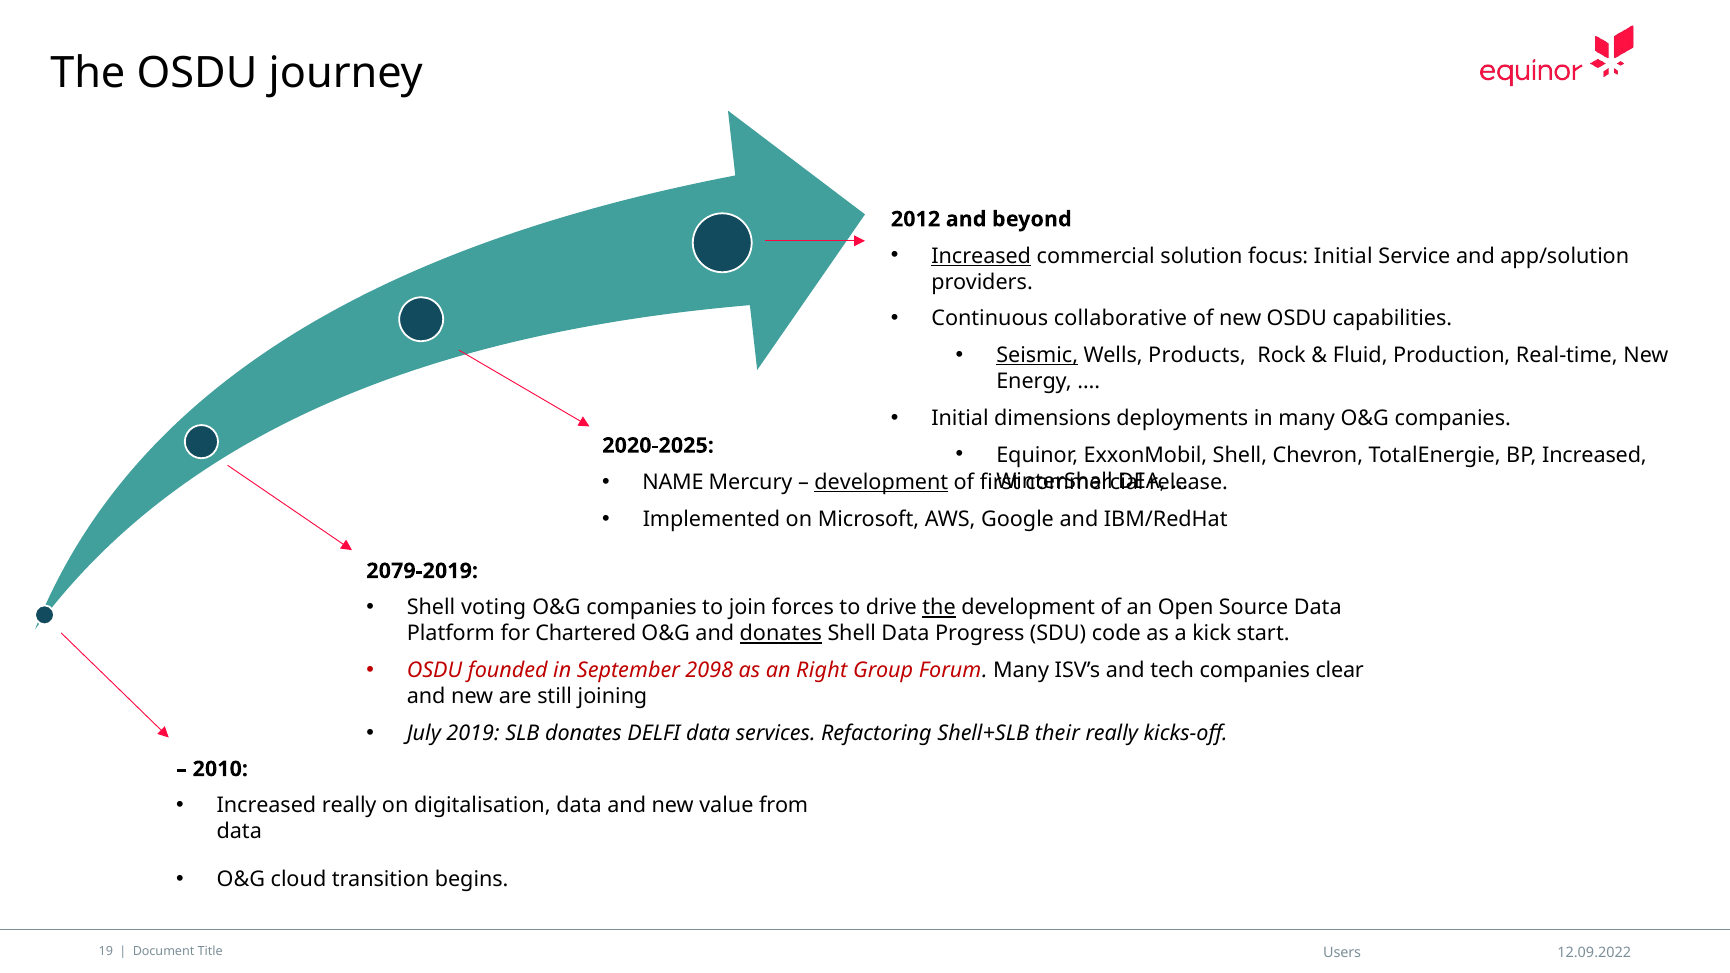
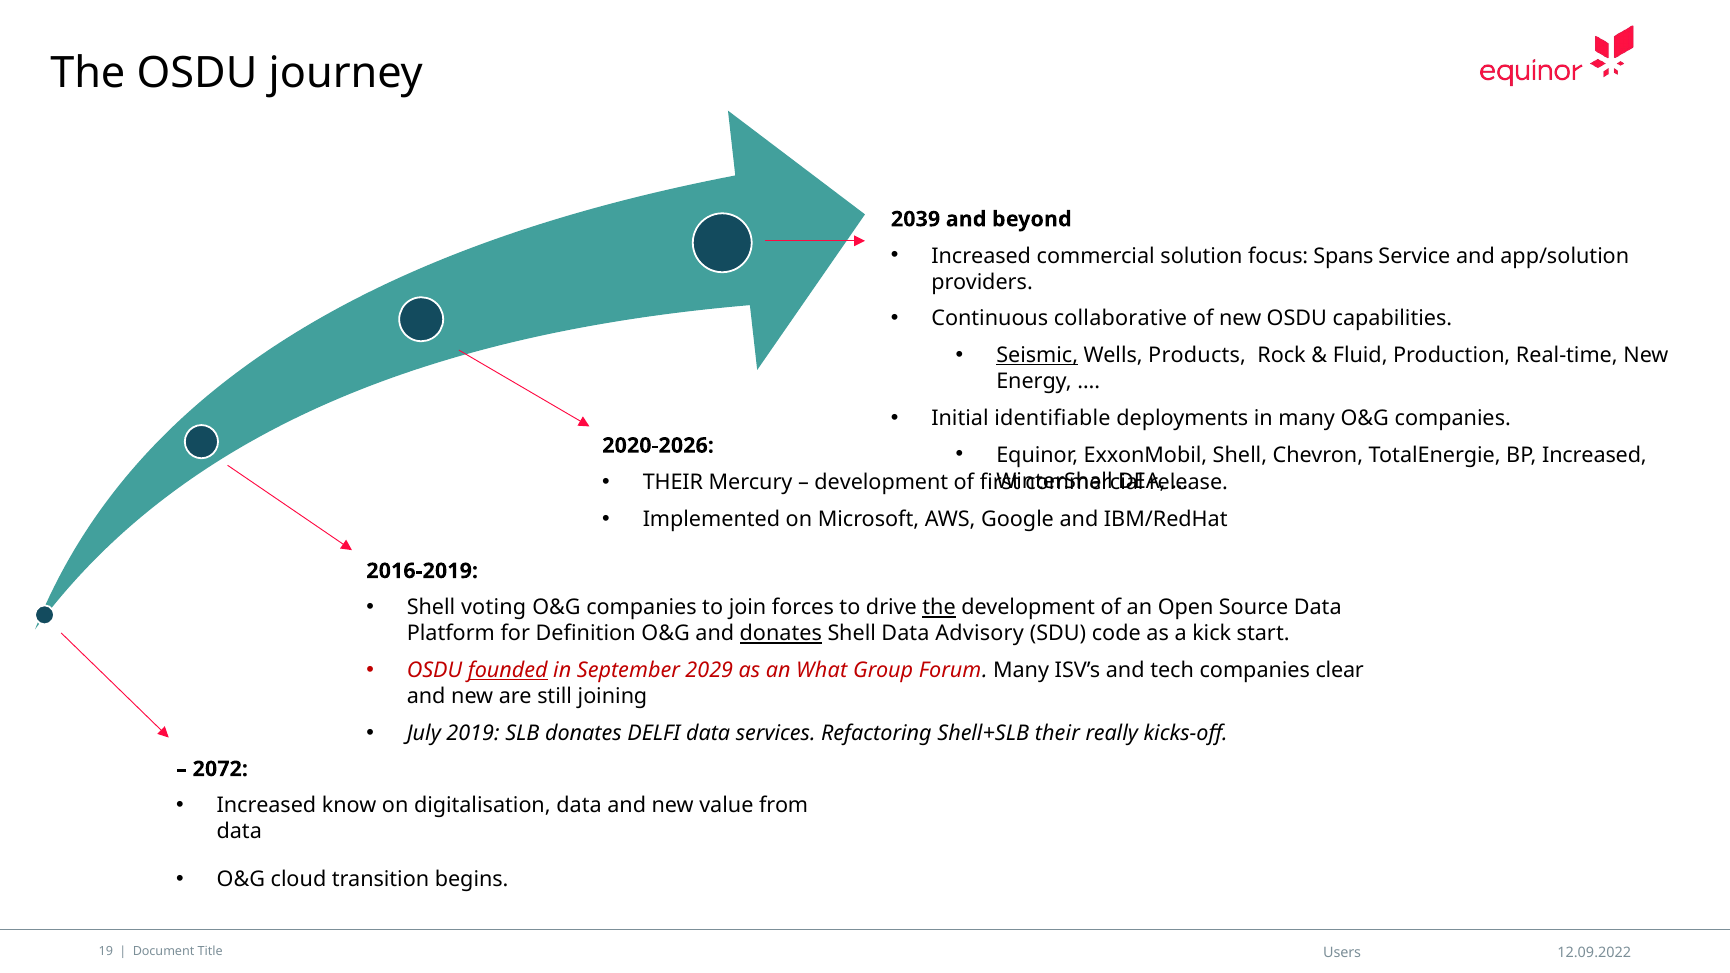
2012: 2012 -> 2039 (916, 219)
Increased underline: present -> none (981, 256)
focus Initial: Initial -> Spans (1343, 256)
dimensions: dimensions -> identifiable (1052, 418)
2020-2025: 2020-2025 -> 2020-2026 (658, 446)
NAME: NAME -> THEIR (673, 482)
development underline: present -> none (881, 482)
2079-2019: 2079-2019 -> 2016-2019 (422, 571)
Chartered: Chartered -> Definition (586, 634)
Progress: Progress -> Advisory (980, 634)
founded underline: none -> present (508, 671)
2098: 2098 -> 2029 (709, 671)
Right: Right -> What (822, 671)
2010: 2010 -> 2072 (220, 769)
Increased really: really -> know (349, 806)
